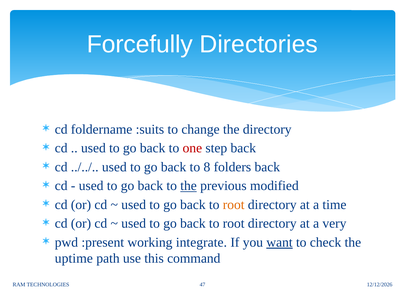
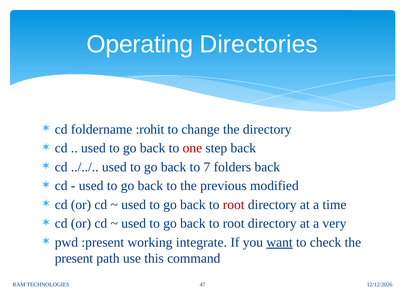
Forcefully: Forcefully -> Operating (140, 44)
:suits: :suits -> :rohit (150, 130)
8: 8 -> 7 (207, 167)
the underline: present -> none (189, 186)
root colour: orange -> red (234, 205)
uptime: uptime -> present (74, 259)
